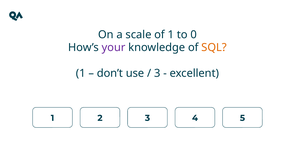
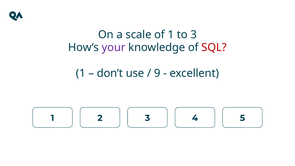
to 0: 0 -> 3 (194, 35)
SQL colour: orange -> red (214, 47)
3: 3 -> 9 (157, 73)
